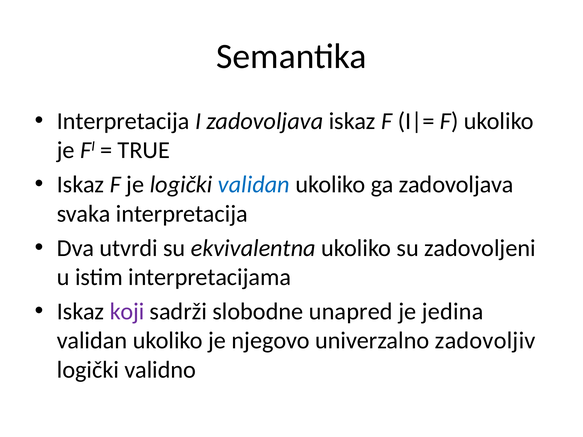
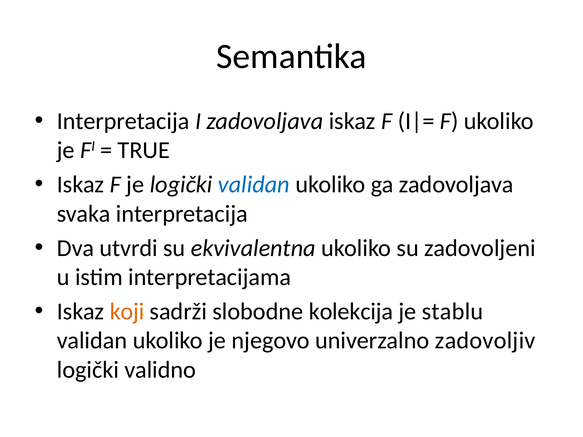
koji colour: purple -> orange (127, 312)
unapred: unapred -> kolekcija (351, 312)
jedina: jedina -> stablu (453, 312)
